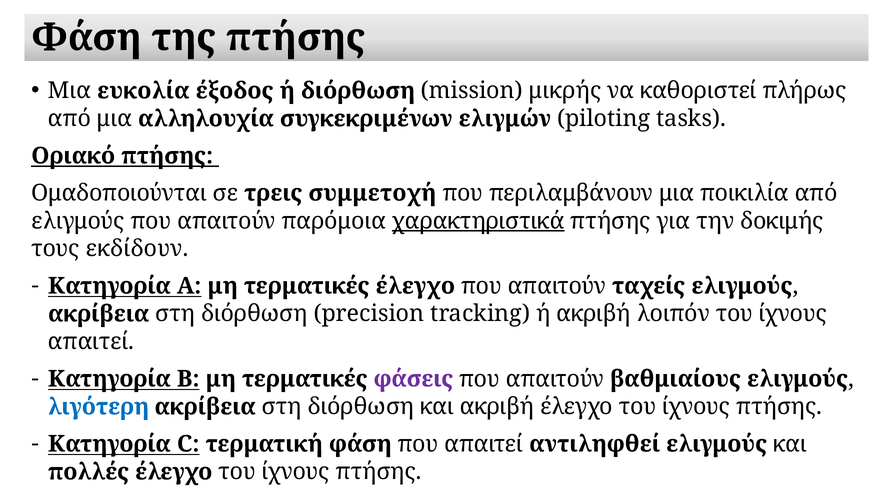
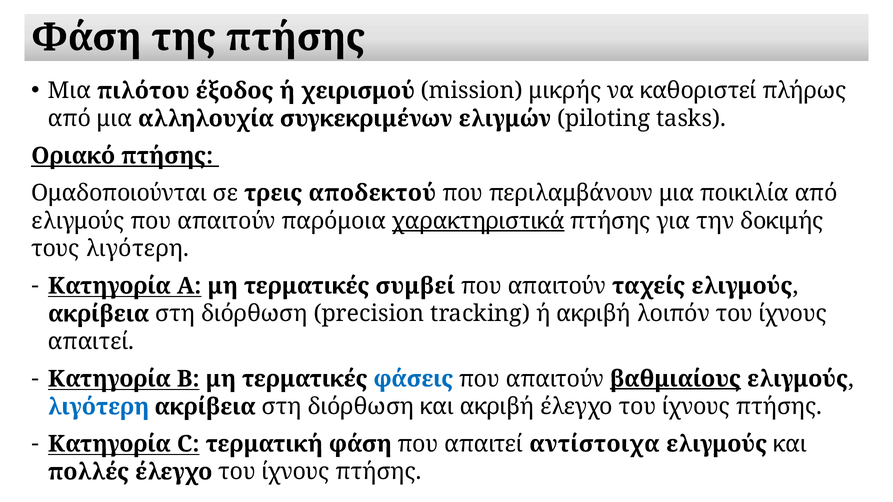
ευκολία: ευκολία -> πιλότου (143, 91)
ή διόρθωση: διόρθωση -> χειρισμού (358, 91)
συμμετοχή: συμμετοχή -> αποδεκτού (372, 193)
τους εκδίδουν: εκδίδουν -> λιγότερη (137, 249)
τερματικές έλεγχο: έλεγχο -> συμβεί (415, 286)
φάσεις colour: purple -> blue (413, 379)
βαθμιαίους underline: none -> present (675, 379)
αντιληφθεί: αντιληφθεί -> αντίστοιχα (594, 444)
